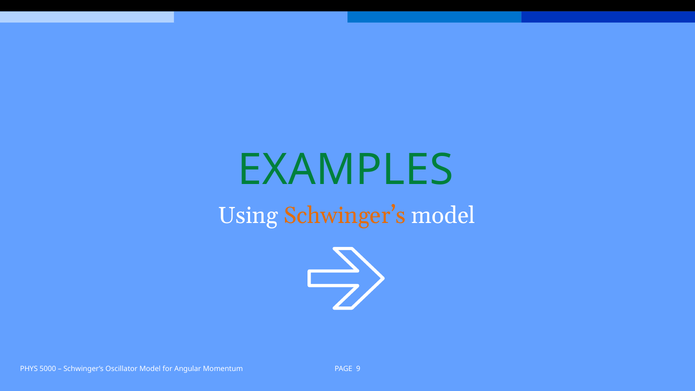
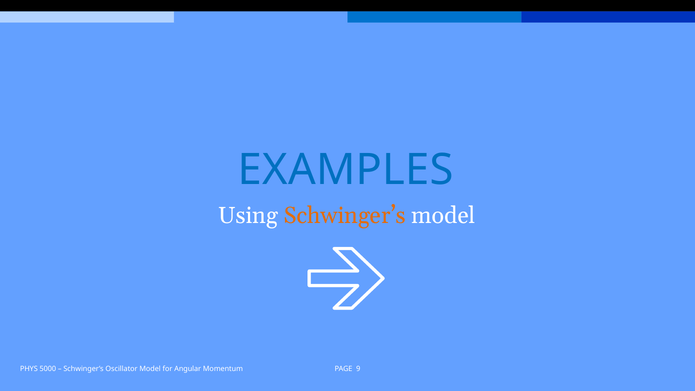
EXAMPLES colour: green -> blue (346, 170)
